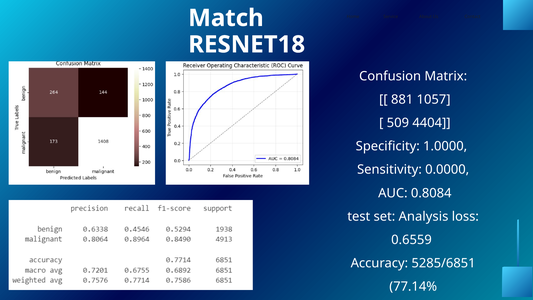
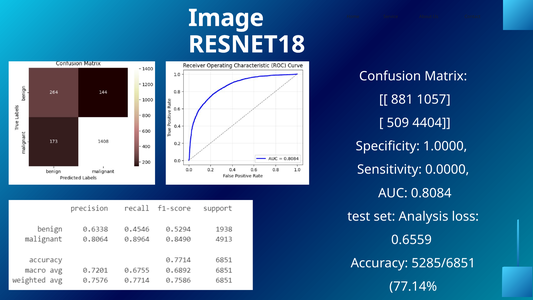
Match: Match -> Image (226, 18)
